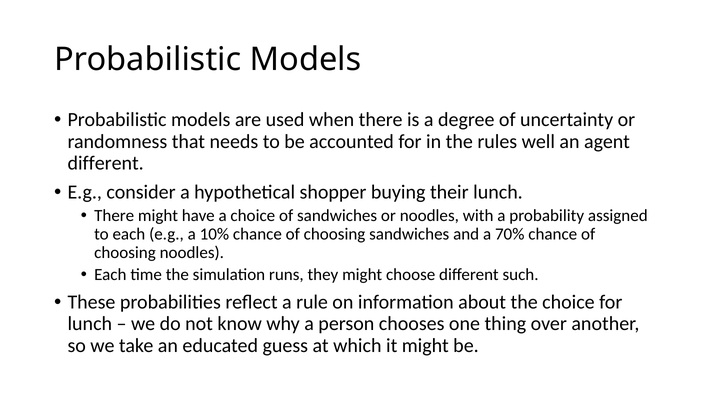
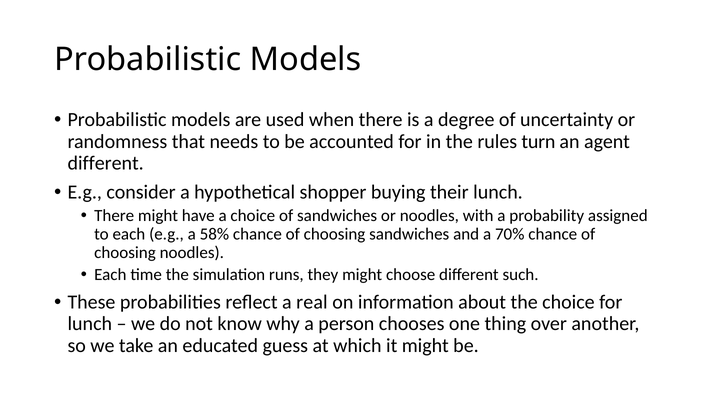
well: well -> turn (538, 141)
10%: 10% -> 58% (214, 234)
rule: rule -> real (312, 302)
